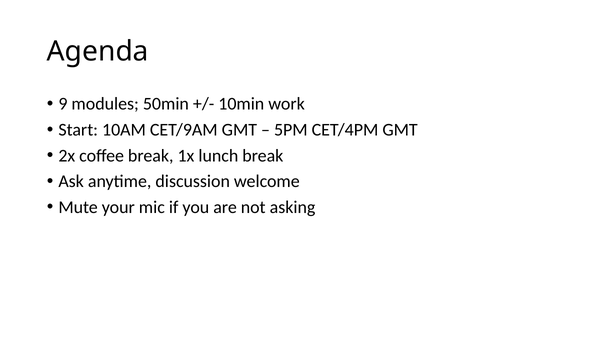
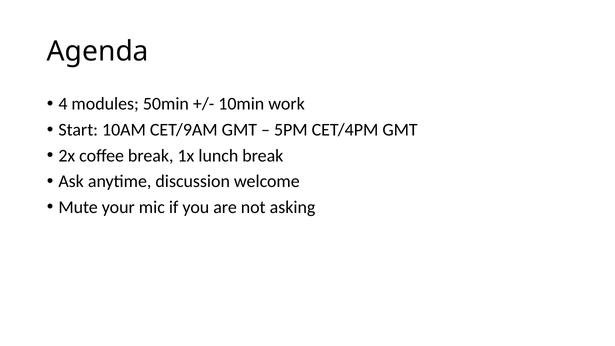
9: 9 -> 4 (63, 104)
